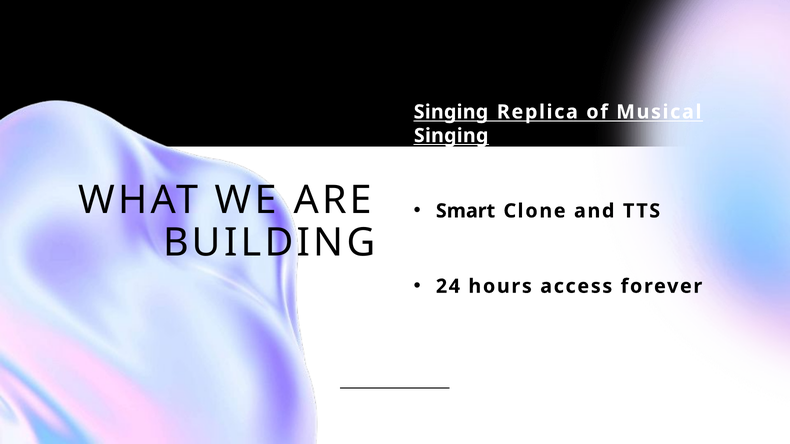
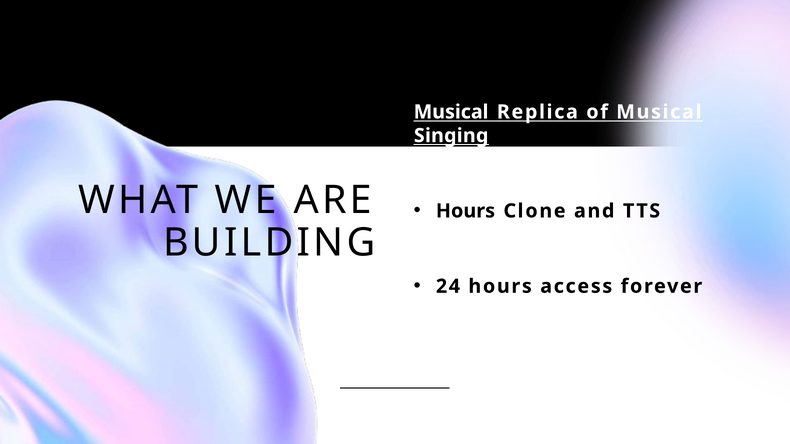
Singing: Singing -> Musical (451, 112)
Smart: Smart -> Hours (465, 211)
